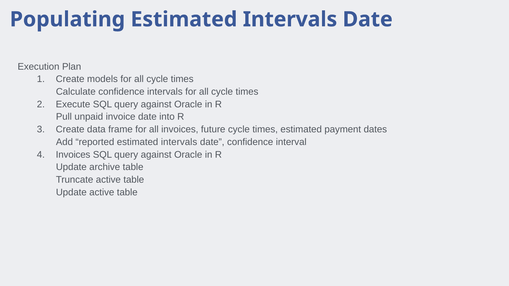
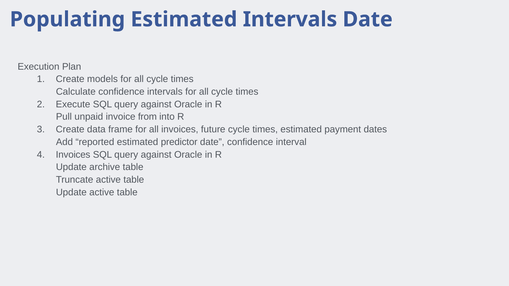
invoice date: date -> from (147, 117)
reported estimated intervals: intervals -> predictor (179, 142)
